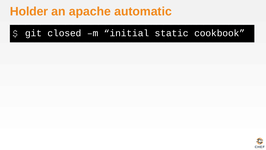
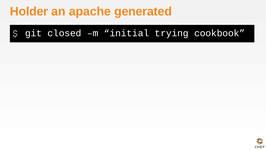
automatic: automatic -> generated (143, 11)
static: static -> trying (172, 33)
